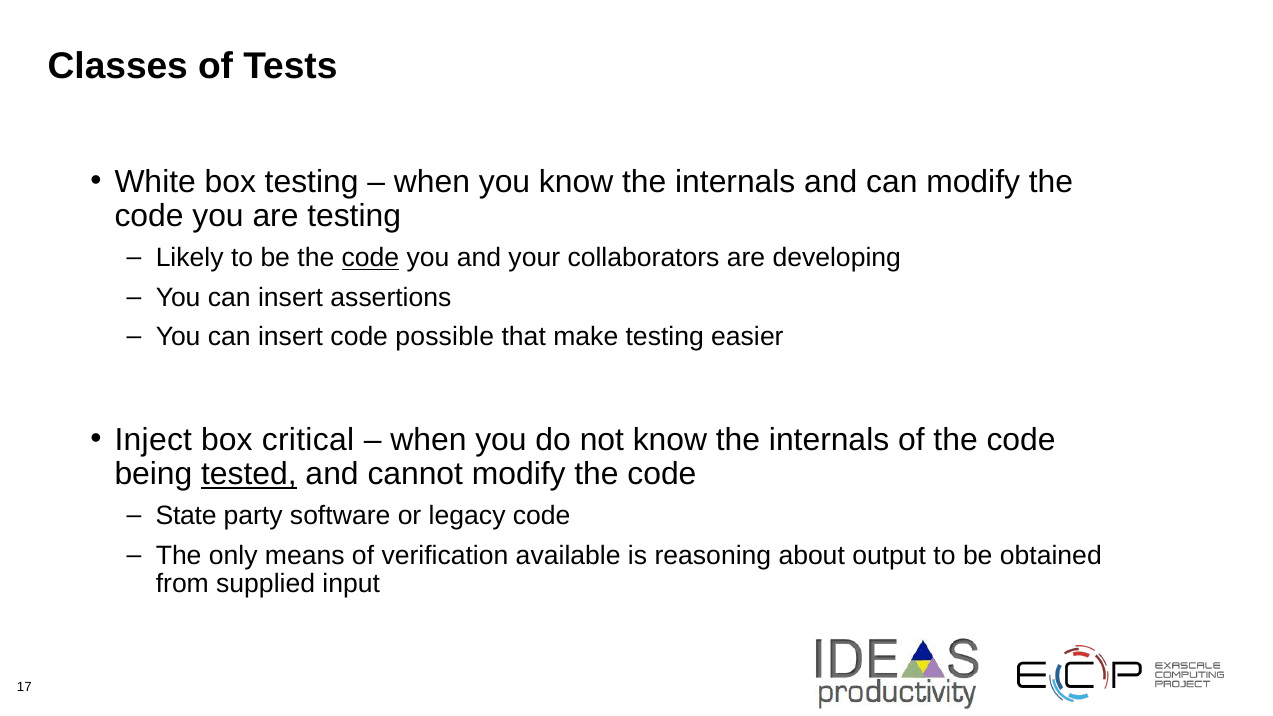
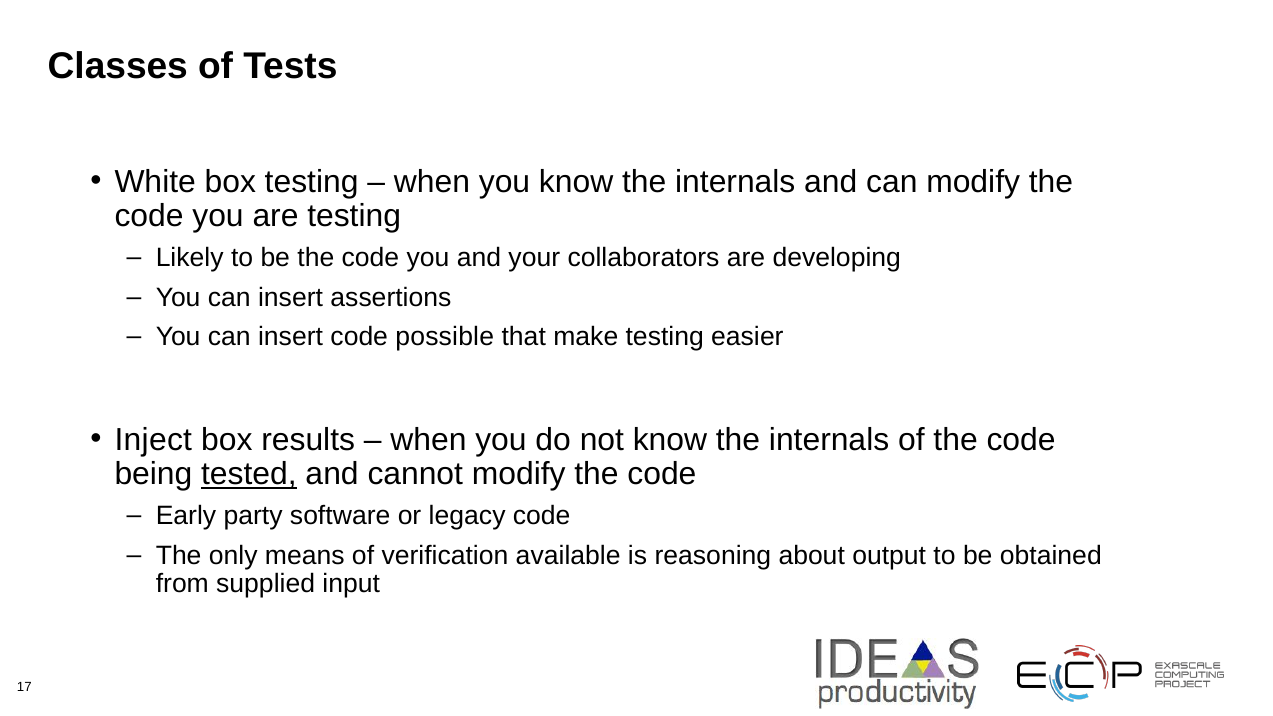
code underline: present -> none (370, 258)
critical: critical -> results (308, 440)
State: State -> Early (186, 516)
